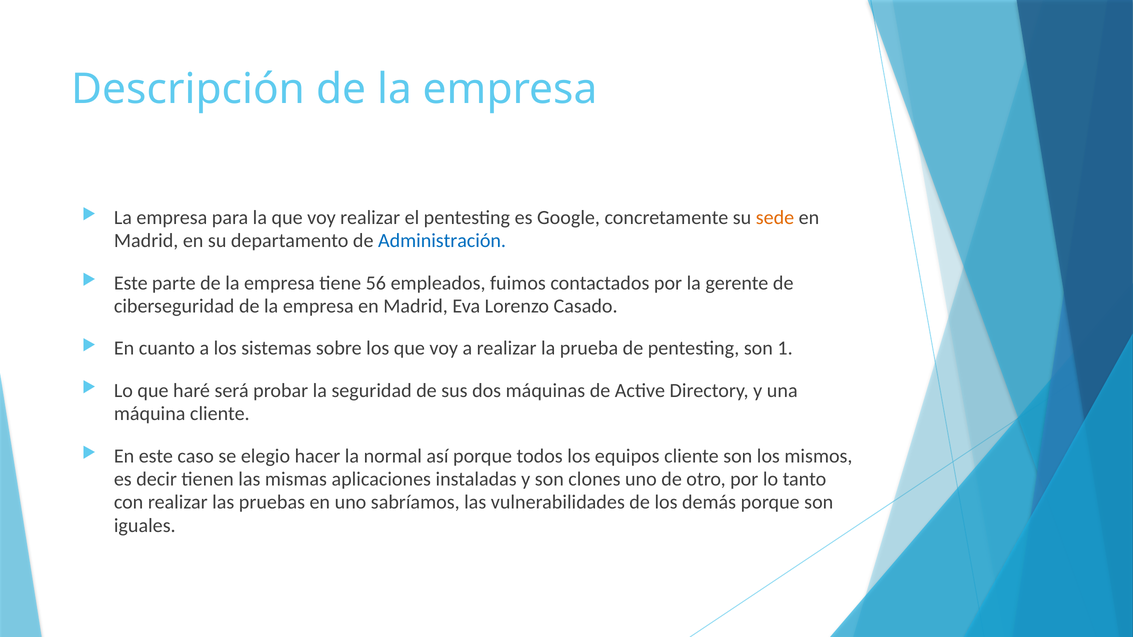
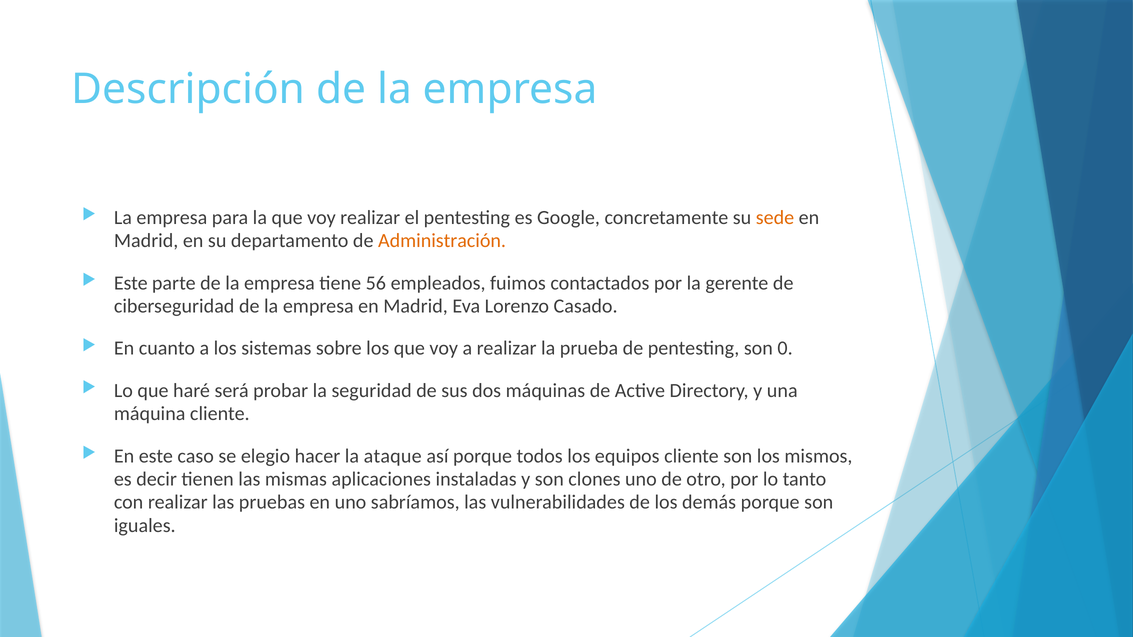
Administración colour: blue -> orange (442, 241)
1: 1 -> 0 (785, 348)
normal: normal -> ataque (393, 456)
